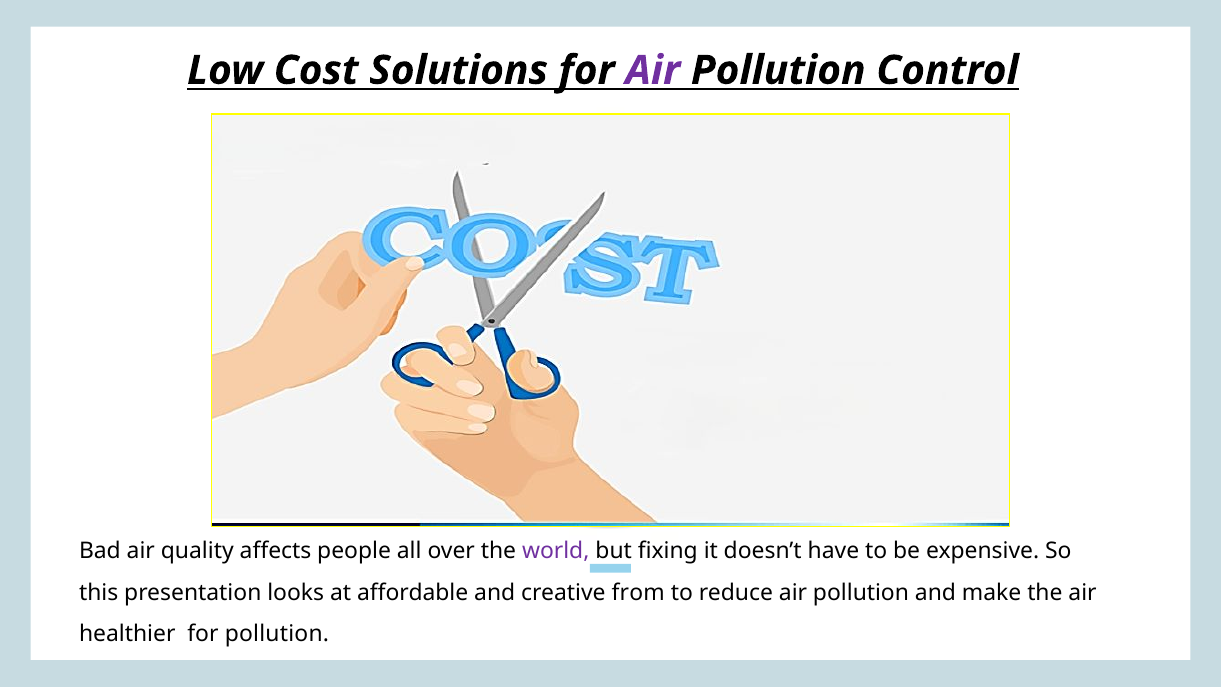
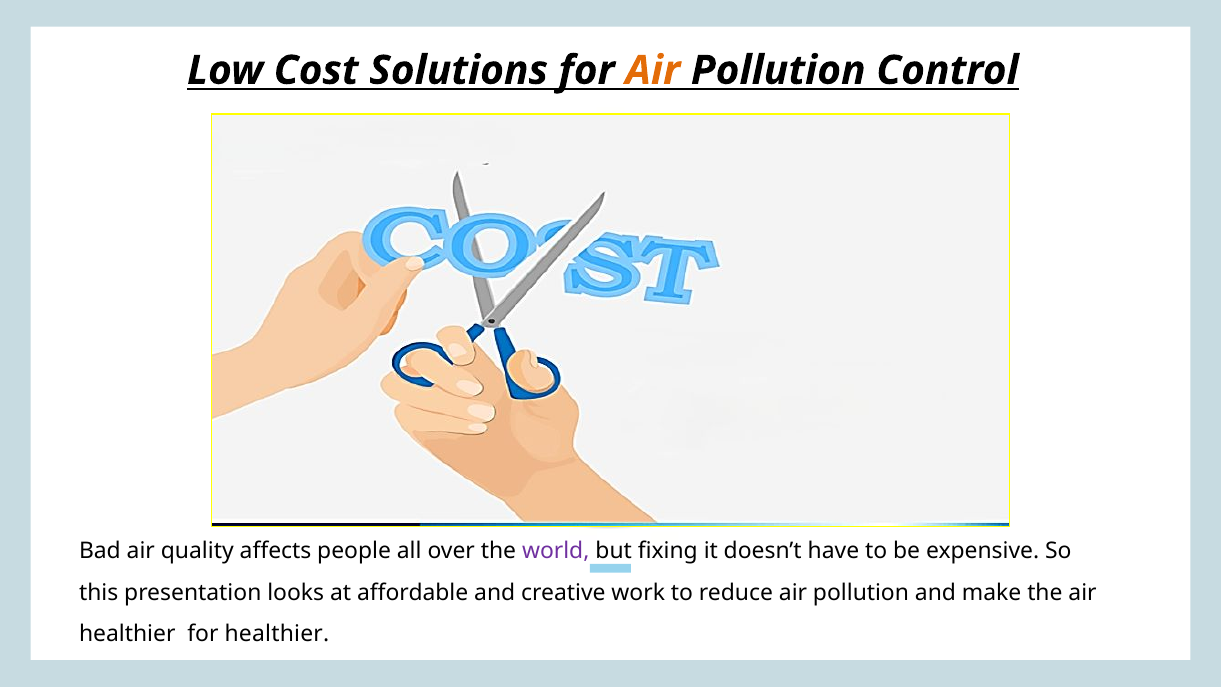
Air colour: purple -> orange (653, 70)
from: from -> work (638, 592)
for pollution: pollution -> healthier (277, 634)
